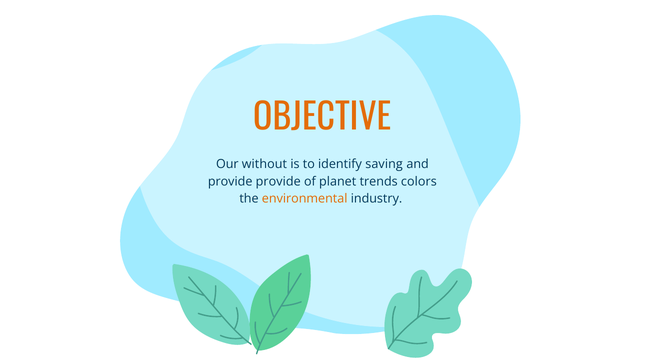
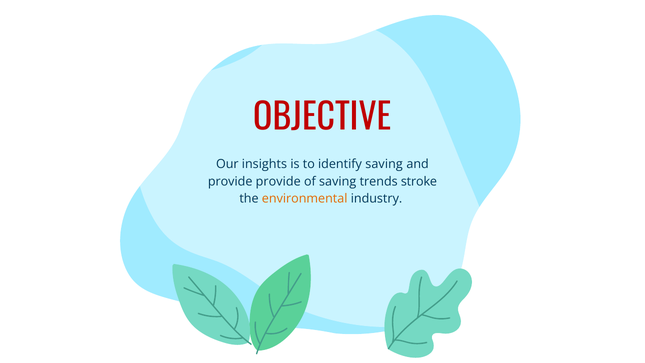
OBJECTIVE colour: orange -> red (322, 118)
without: without -> insights (264, 164)
of planet: planet -> saving (338, 181)
colors: colors -> stroke (419, 181)
